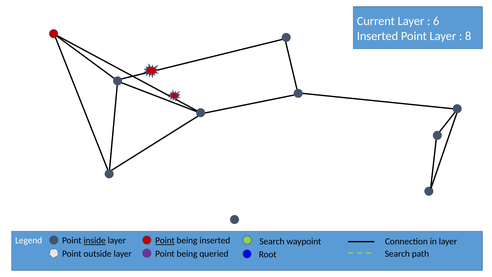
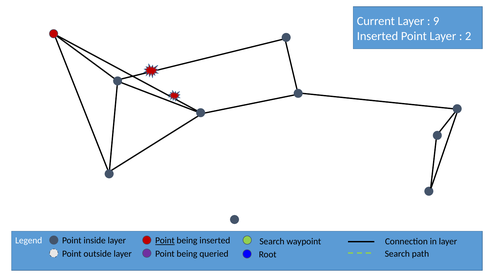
6: 6 -> 9 (436, 21)
8: 8 -> 2 (468, 36)
inside underline: present -> none (95, 240)
